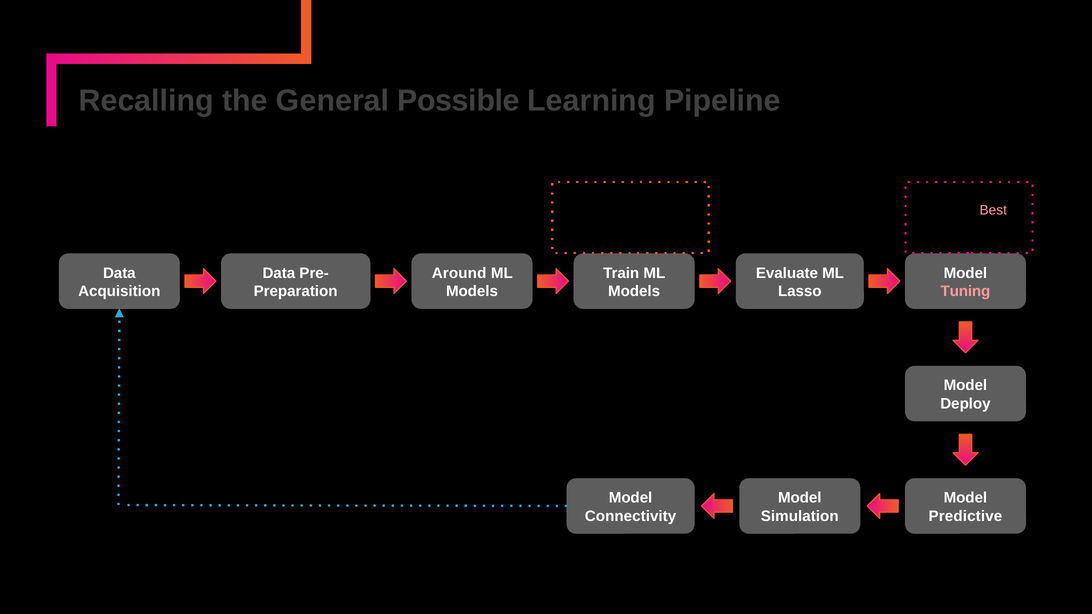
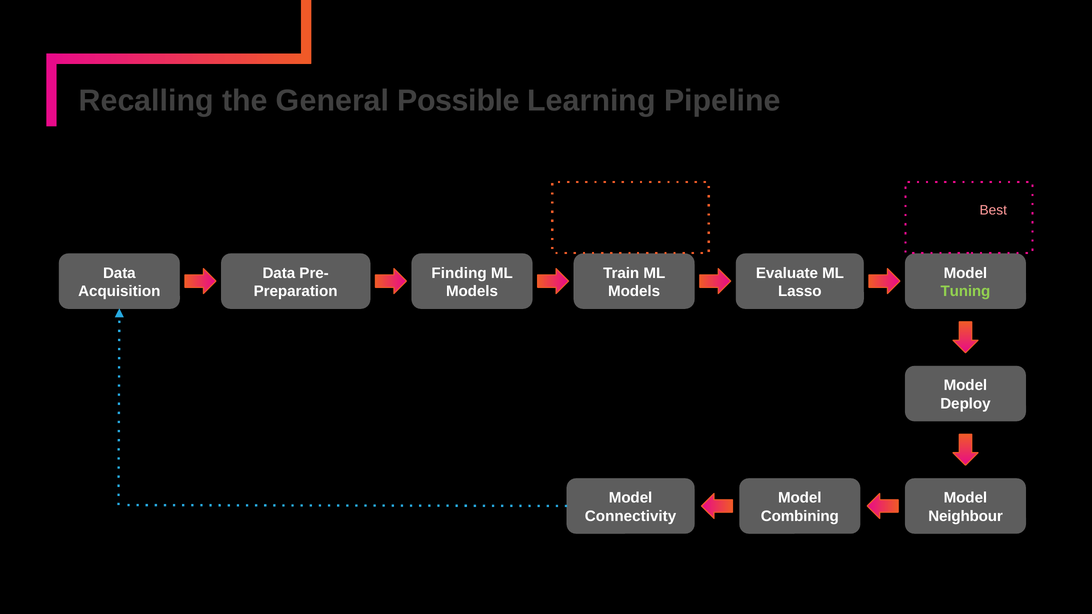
Around: Around -> Finding (459, 273)
Tuning colour: pink -> light green (965, 291)
Simulation: Simulation -> Combining (800, 516)
Predictive: Predictive -> Neighbour (966, 516)
